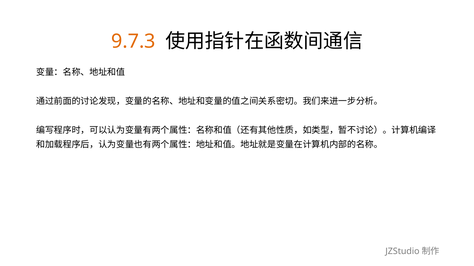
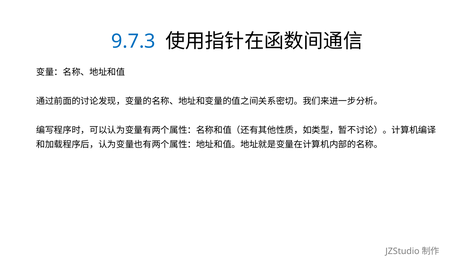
9.7.3 colour: orange -> blue (133, 41)
